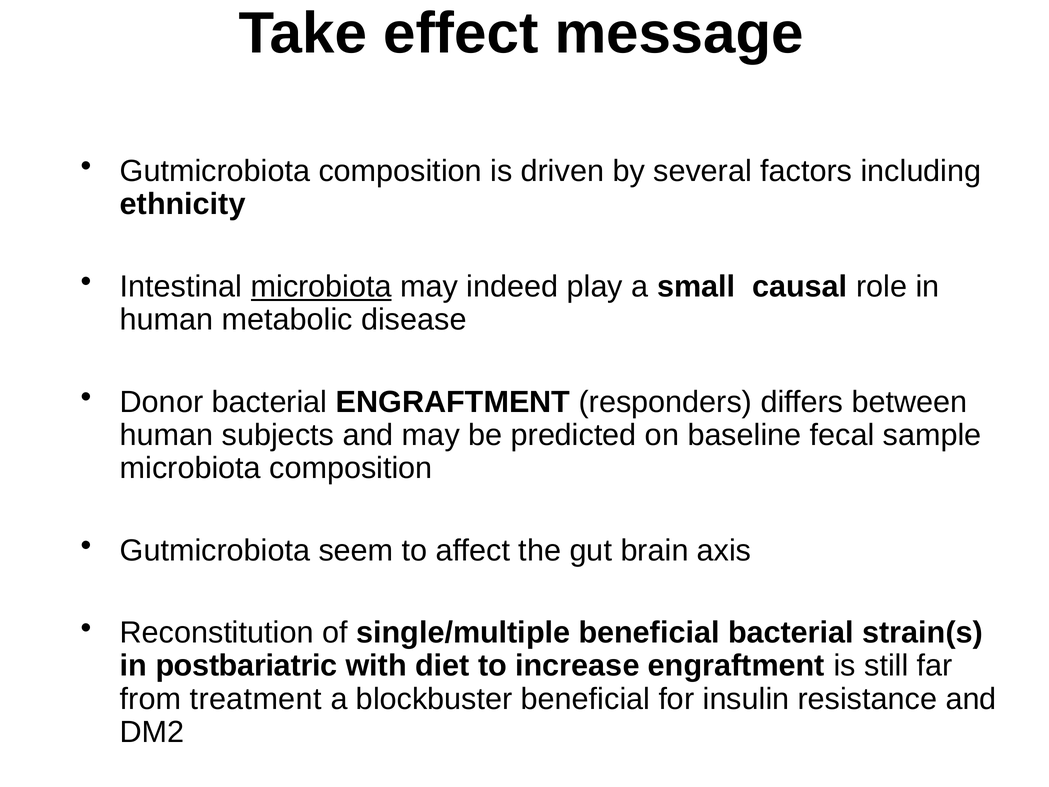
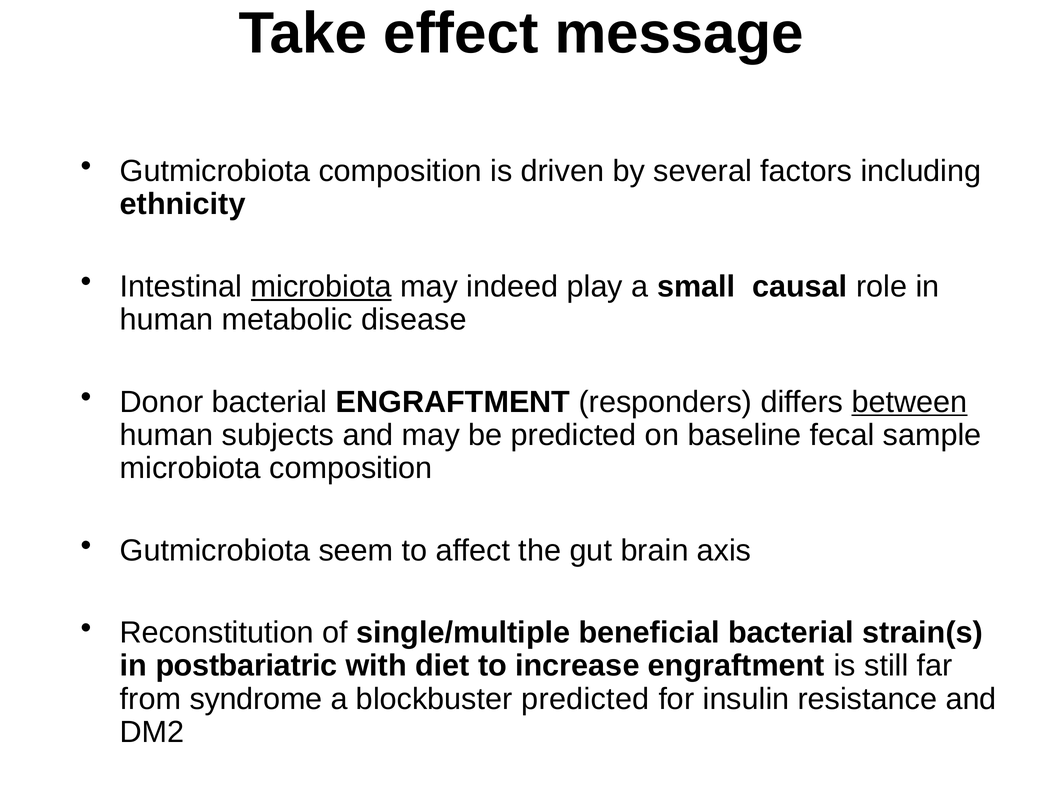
between underline: none -> present (910, 402)
treatment: treatment -> syndrome (256, 699)
blockbuster beneficial: beneficial -> predicted (585, 699)
